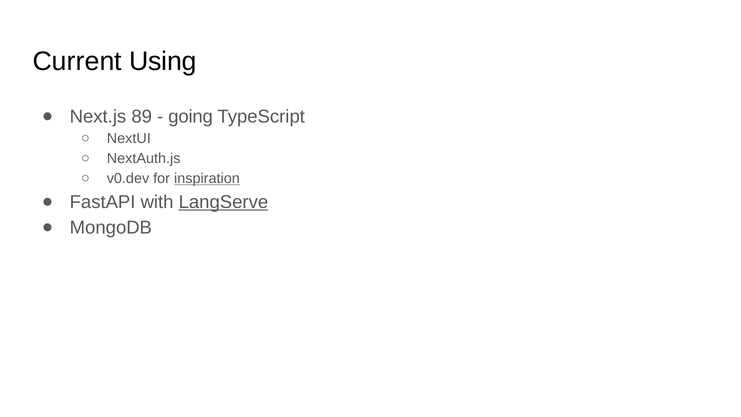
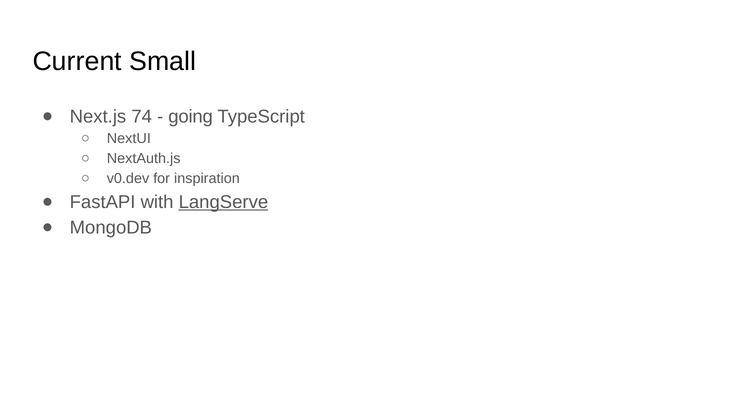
Using: Using -> Small (163, 61)
89: 89 -> 74 (142, 117)
inspiration underline: present -> none (207, 178)
